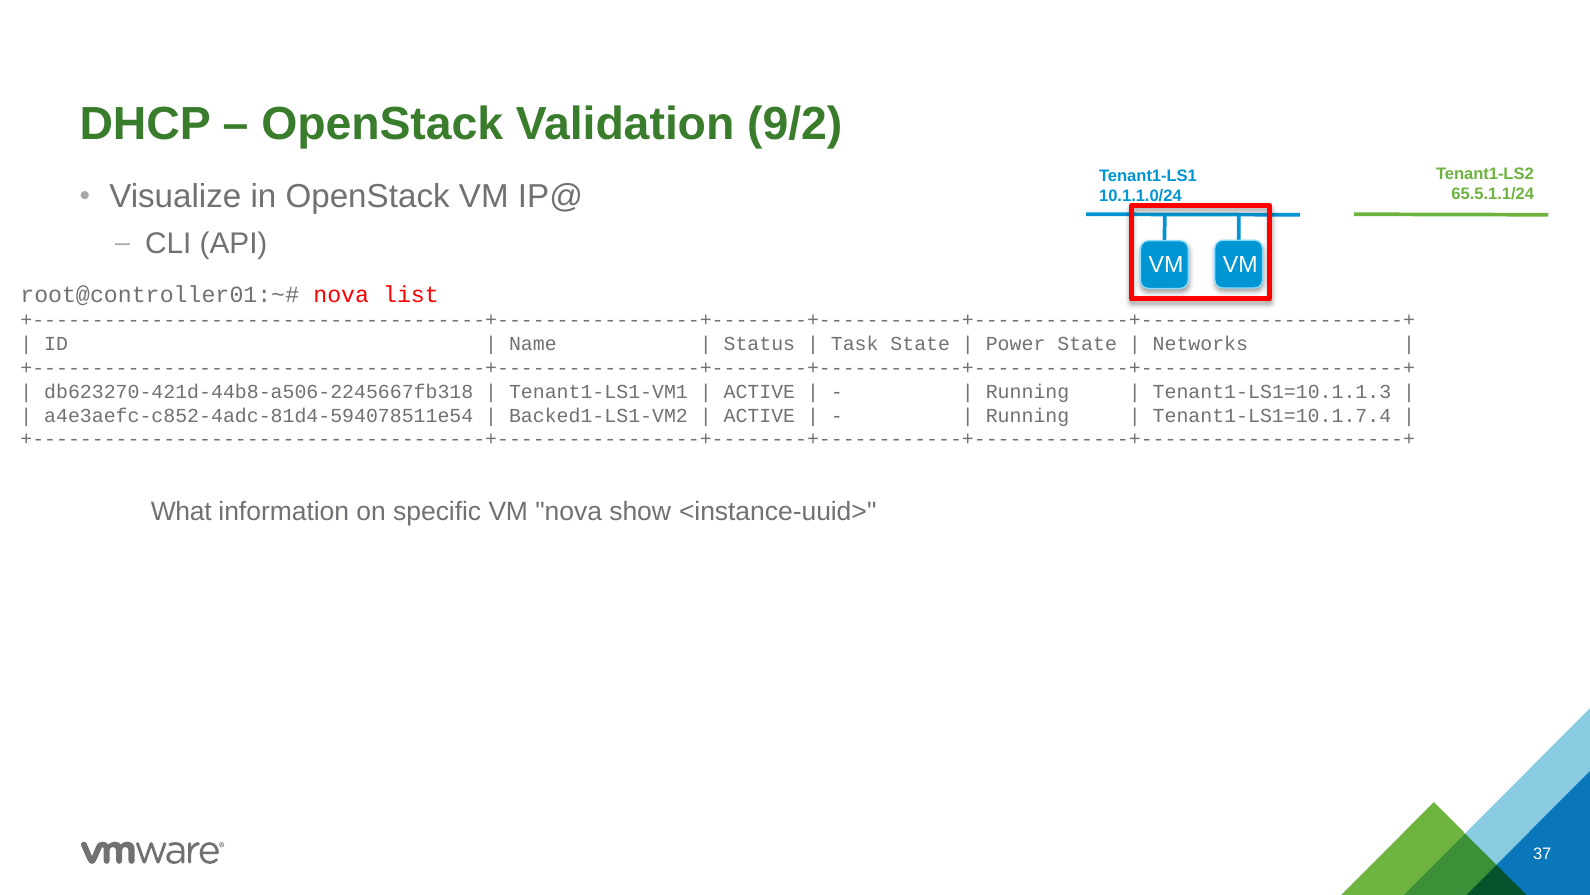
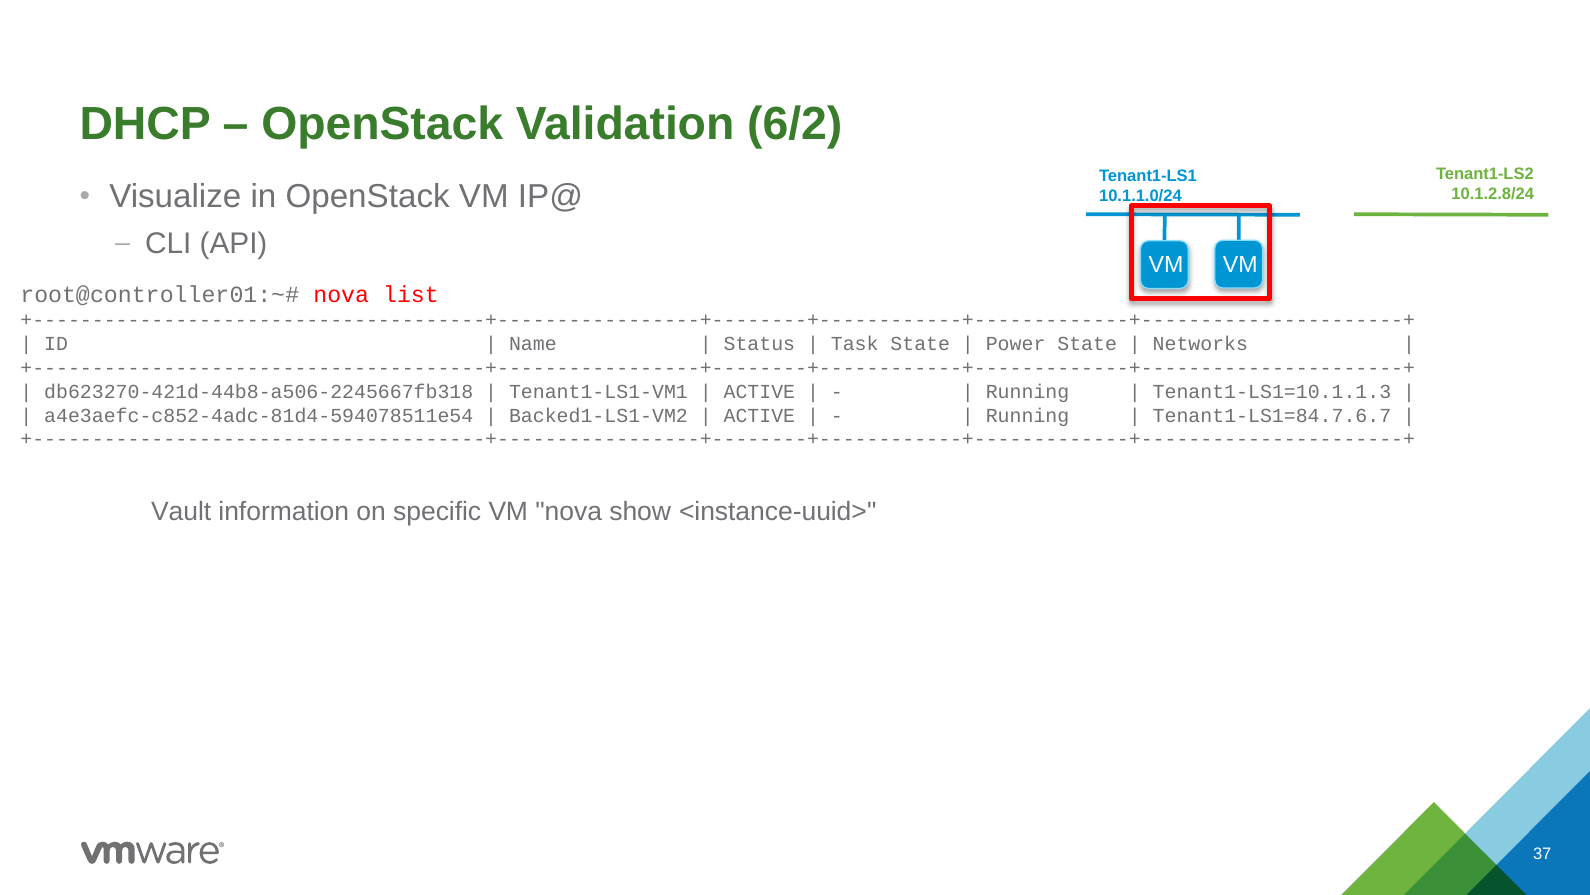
9/2: 9/2 -> 6/2 (795, 124)
65.5.1.1/24: 65.5.1.1/24 -> 10.1.2.8/24 (1493, 194)
Tenant1-LS1=10.1.7.4: Tenant1-LS1=10.1.7.4 -> Tenant1-LS1=84.7.6.7 (1272, 415)
What: What -> Vault (181, 511)
